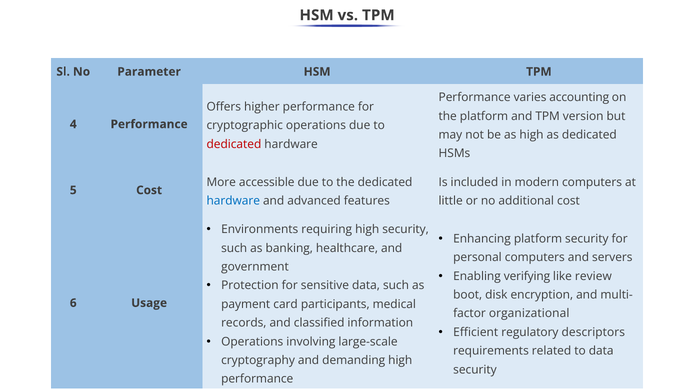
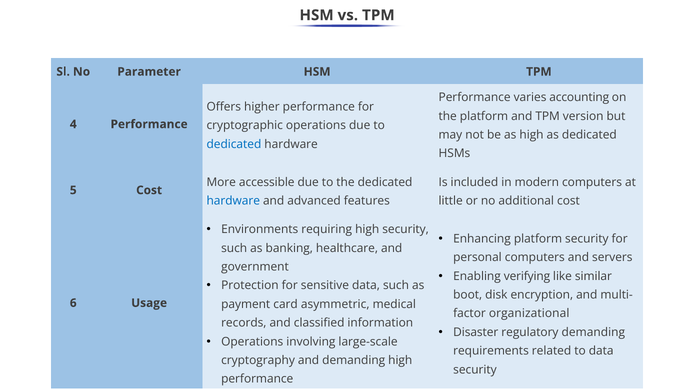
dedicated colour: red -> blue (234, 144)
review: review -> similar (593, 276)
participants: participants -> asymmetric (335, 304)
Efficient: Efficient -> Disaster (476, 333)
regulatory descriptors: descriptors -> demanding (593, 333)
